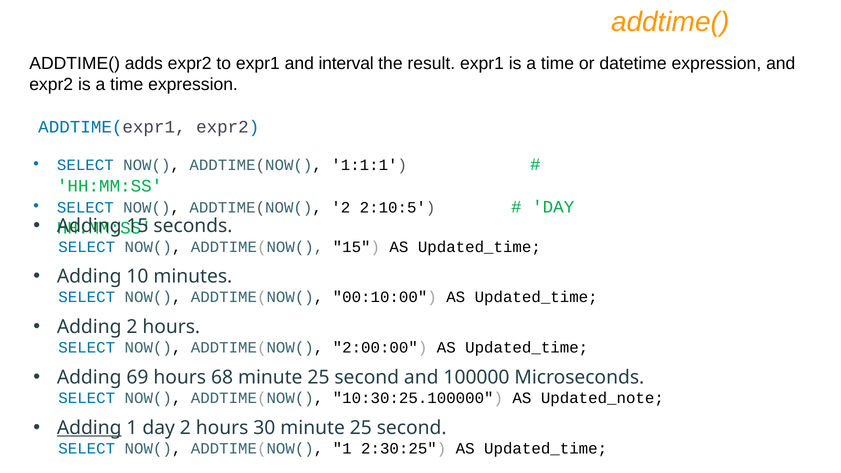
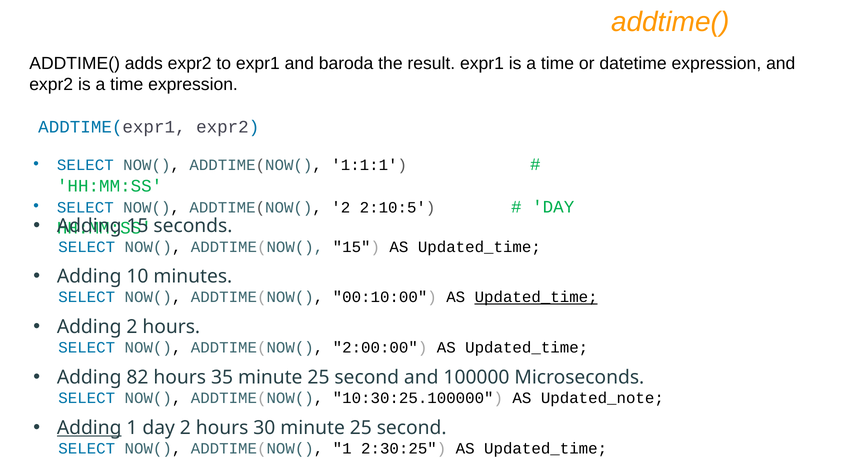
interval: interval -> baroda (346, 63)
Updated_time underline: none -> present (536, 297)
69: 69 -> 82 (137, 377)
68: 68 -> 35 (222, 377)
